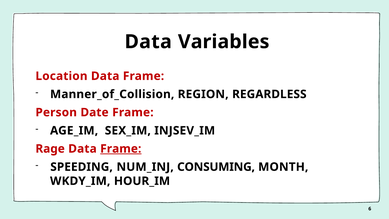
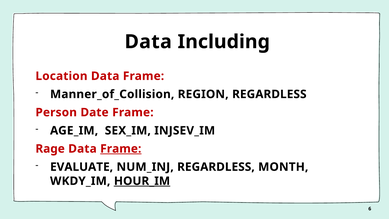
Variables: Variables -> Including (224, 42)
SPEEDING: SPEEDING -> EVALUATE (82, 167)
NUM_INJ CONSUMING: CONSUMING -> REGARDLESS (216, 167)
HOUR_IM underline: none -> present (142, 181)
